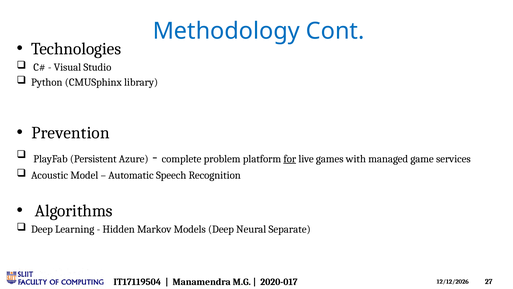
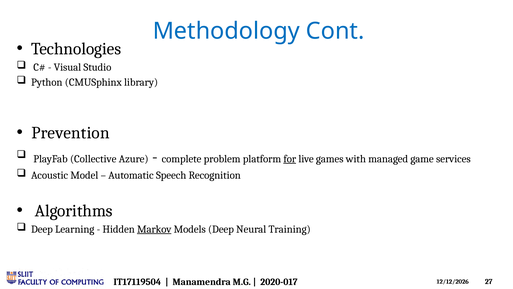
Persistent: Persistent -> Collective (93, 159)
Markov underline: none -> present (154, 229)
Separate: Separate -> Training (290, 229)
